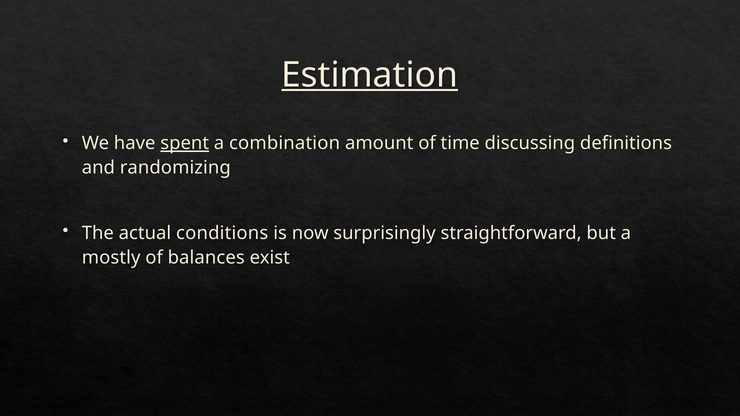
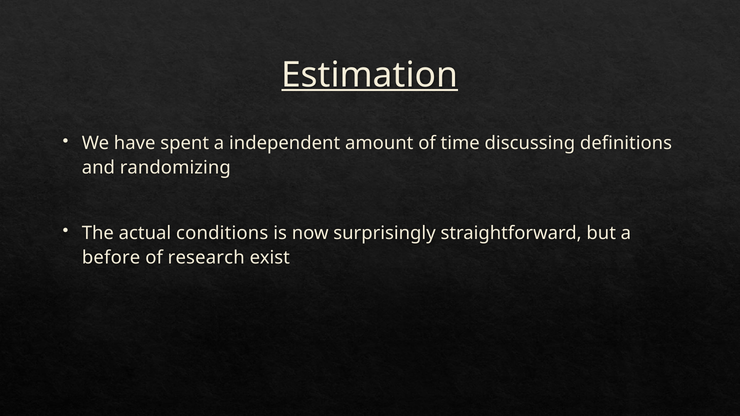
spent underline: present -> none (185, 143)
combination: combination -> independent (285, 143)
mostly: mostly -> before (111, 258)
balances: balances -> research (206, 258)
